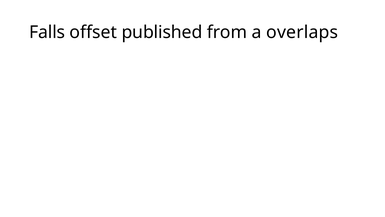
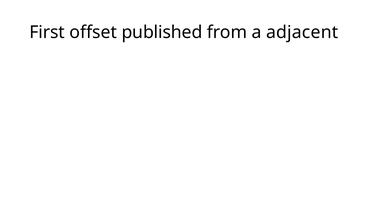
Falls: Falls -> First (47, 32)
overlaps: overlaps -> adjacent (302, 32)
